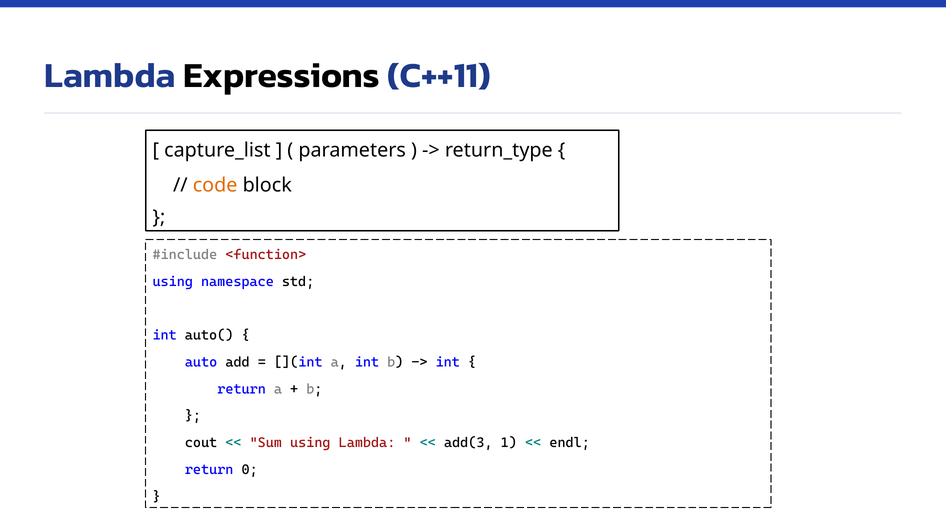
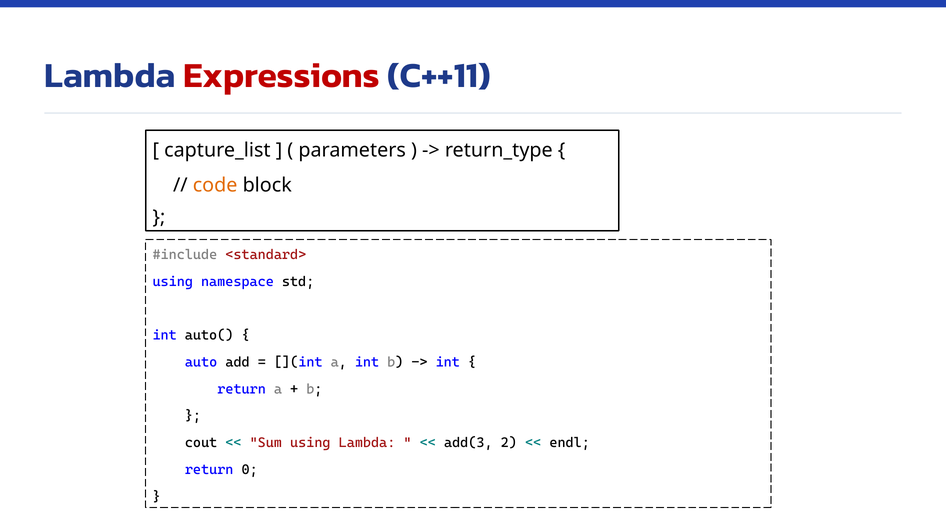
Expressions colour: black -> red (281, 75)
<function>: <function> -> <standard> (266, 255)
1: 1 -> 2 (509, 443)
